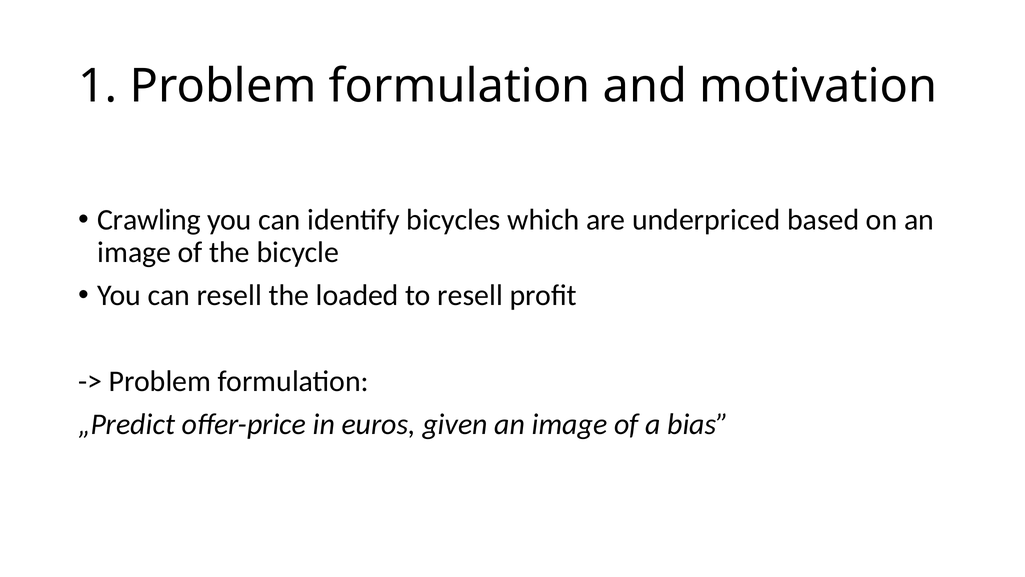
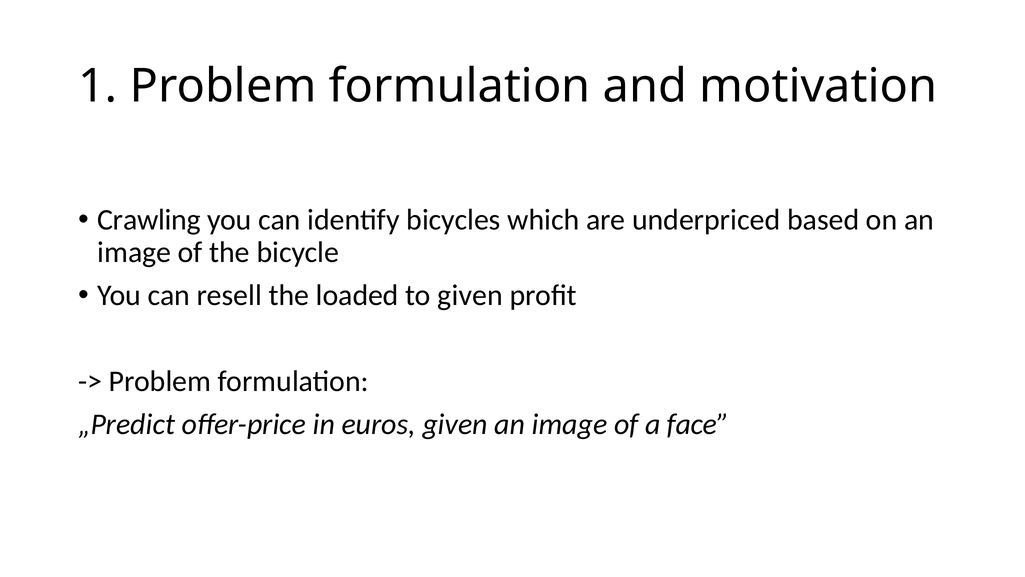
to resell: resell -> given (470, 295)
bias: bias -> face (698, 424)
